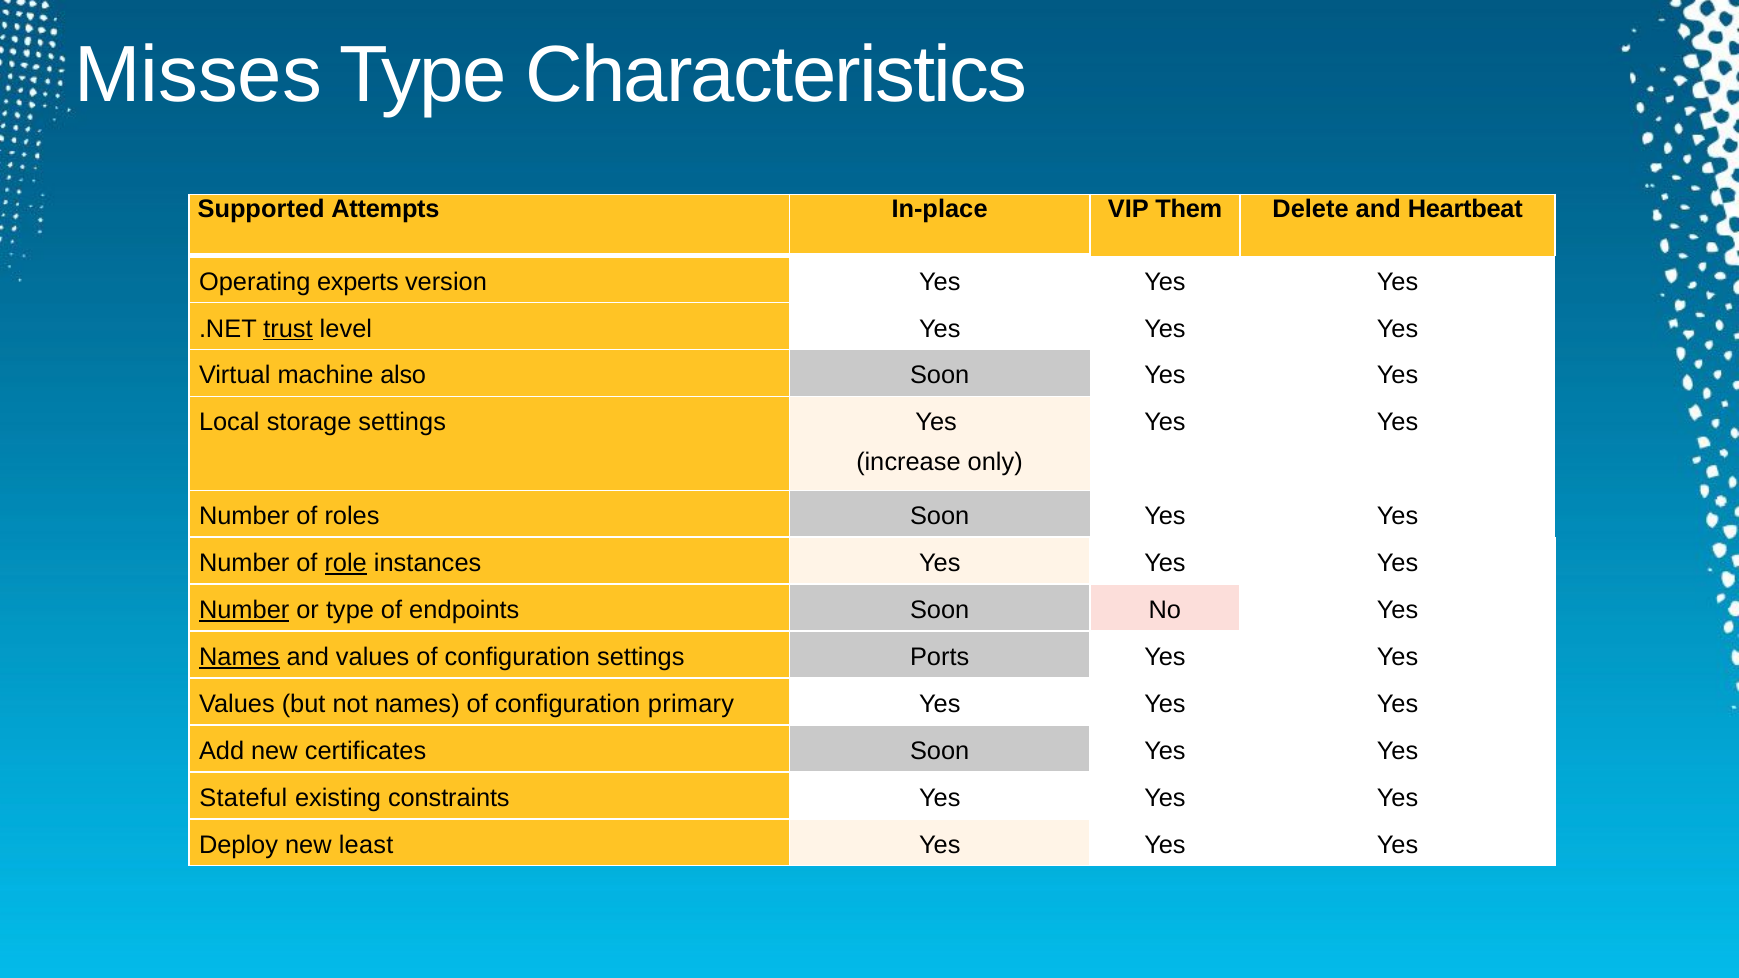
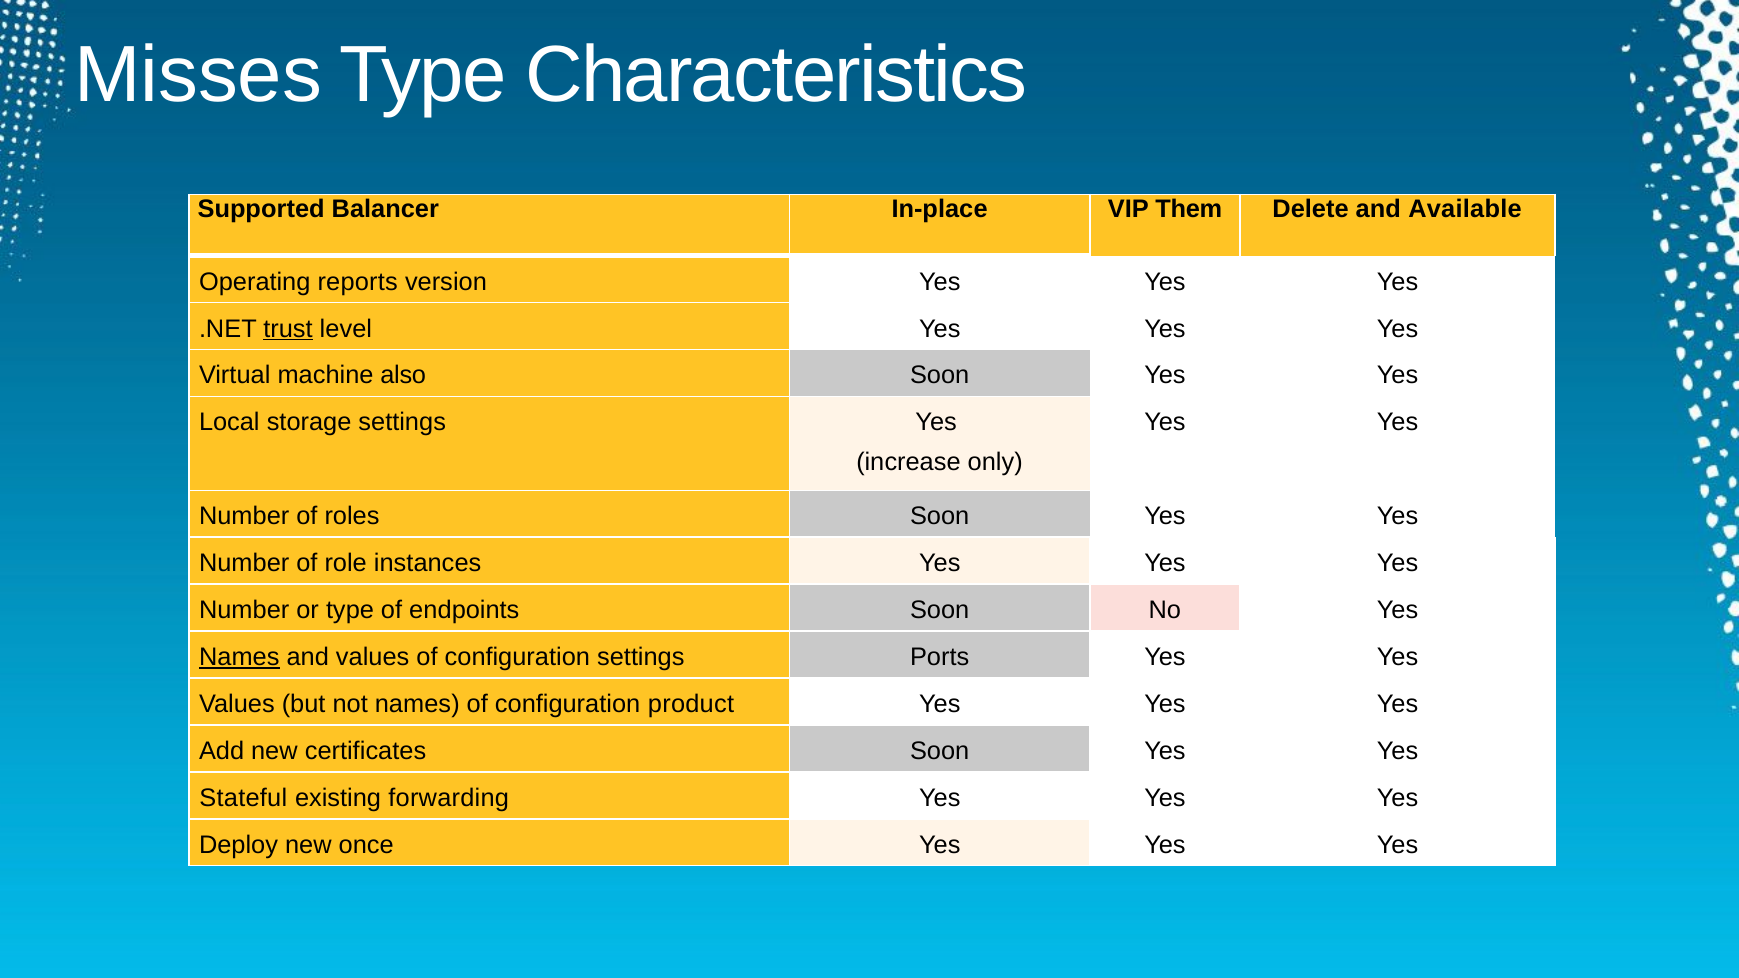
Attempts: Attempts -> Balancer (385, 209)
Heartbeat: Heartbeat -> Available (1465, 209)
experts: experts -> reports (358, 282)
role underline: present -> none (346, 564)
Number underline: present -> none (244, 610)
primary: primary -> product (691, 704)
constraints: constraints -> forwarding (449, 798)
least: least -> once (366, 845)
